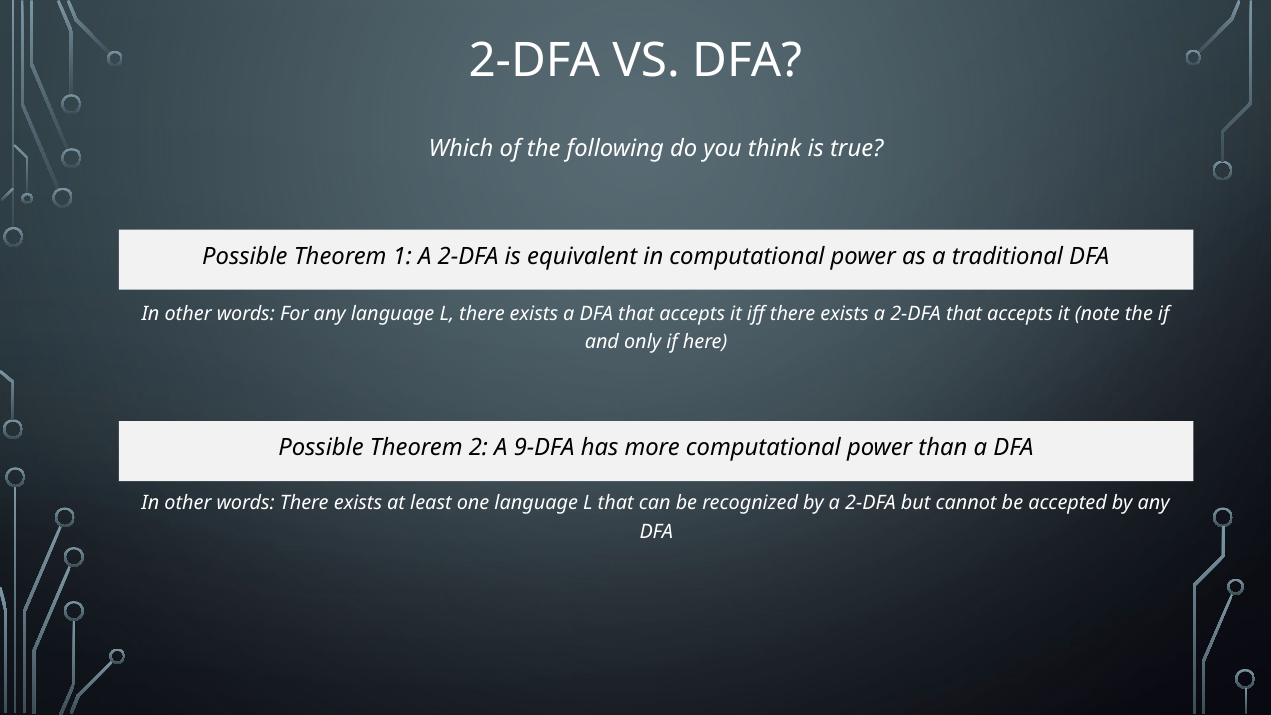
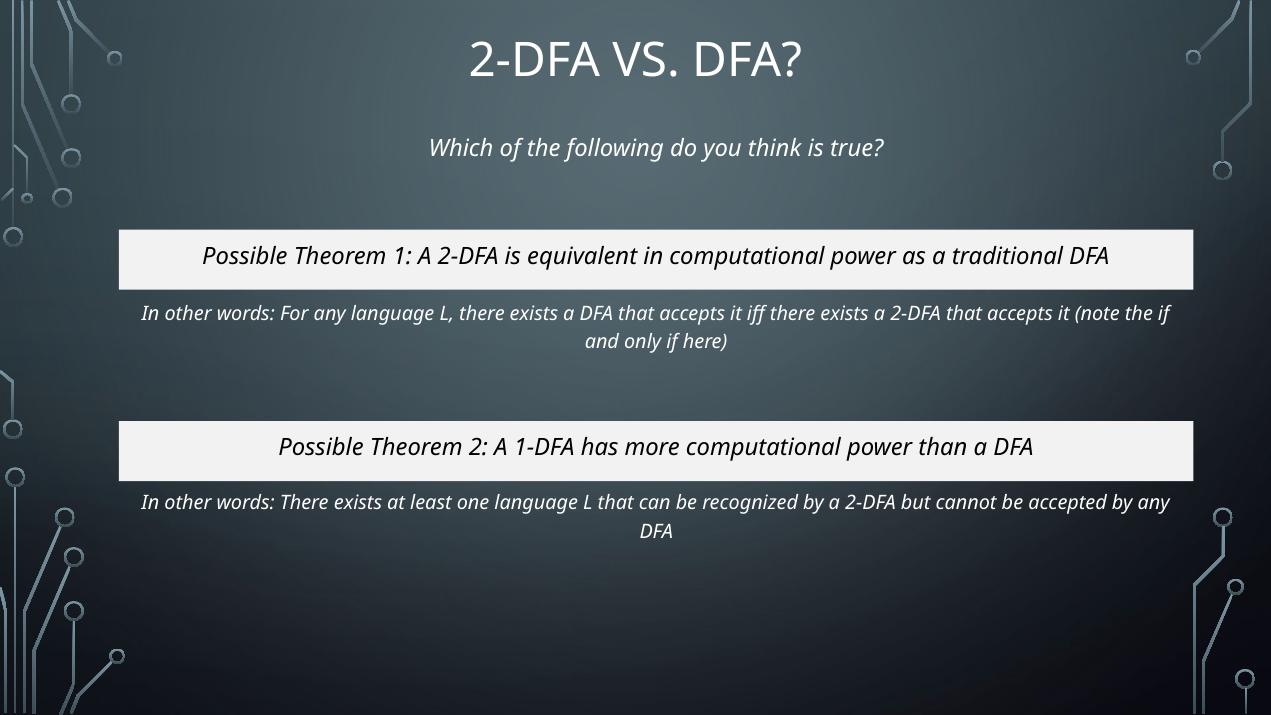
9-DFA: 9-DFA -> 1-DFA (544, 447)
